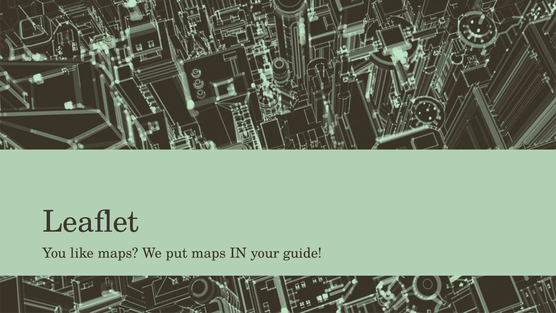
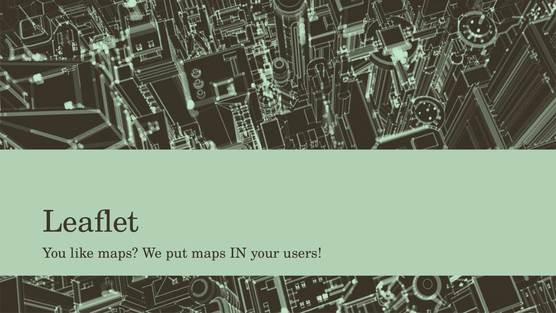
guide: guide -> users (303, 253)
